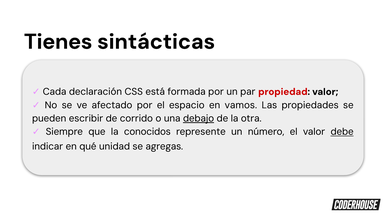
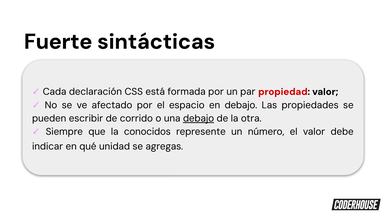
Tienes: Tienes -> Fuerte (58, 42)
en vamos: vamos -> debajo (241, 105)
debe underline: present -> none (342, 132)
